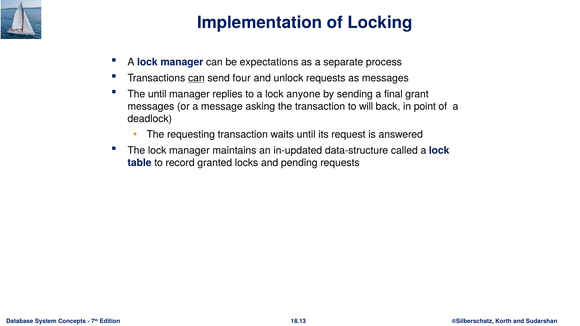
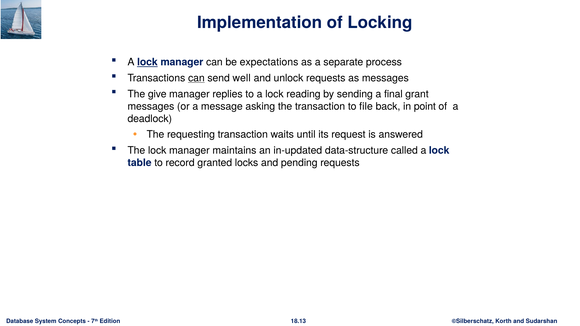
lock underline: none -> present (147, 62)
four: four -> well (242, 78)
The until: until -> give (157, 94)
anyone: anyone -> reading (303, 94)
will: will -> file (366, 106)
